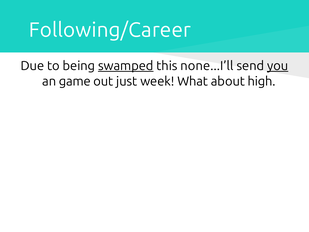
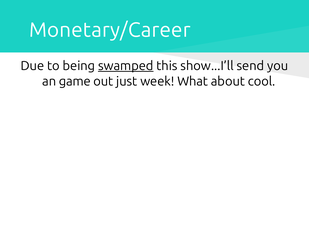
Following/Career: Following/Career -> Monetary/Career (110, 30)
none...I’ll: none...I’ll -> show...I’ll (207, 66)
you underline: present -> none (278, 66)
high: high -> cool (262, 81)
